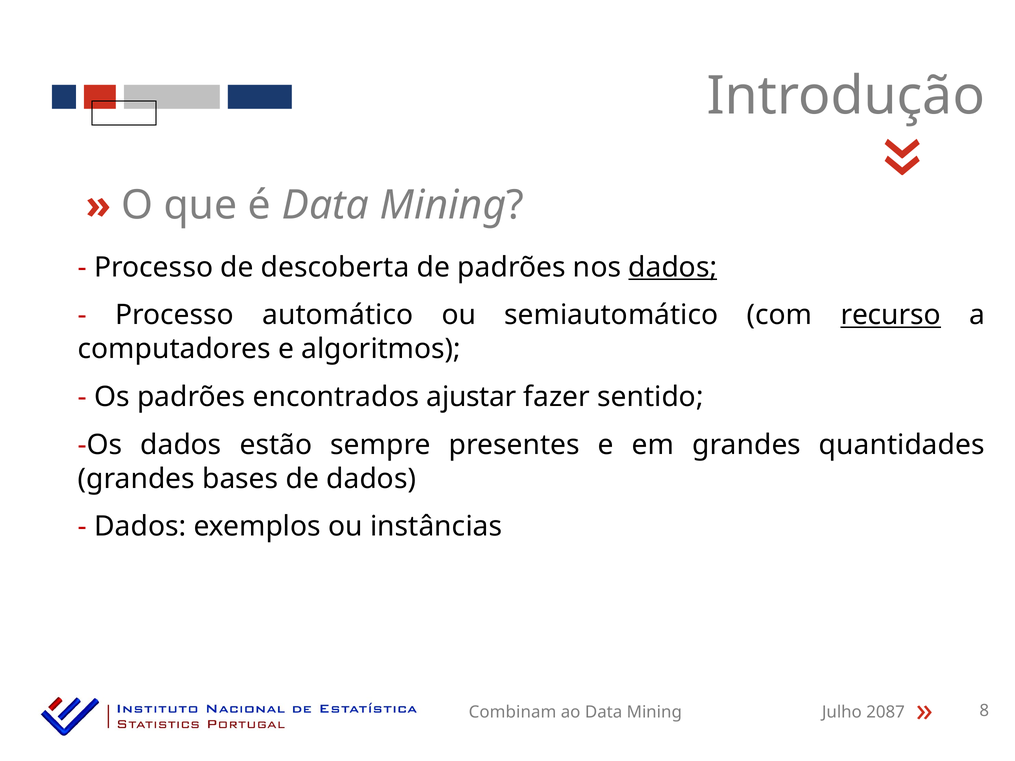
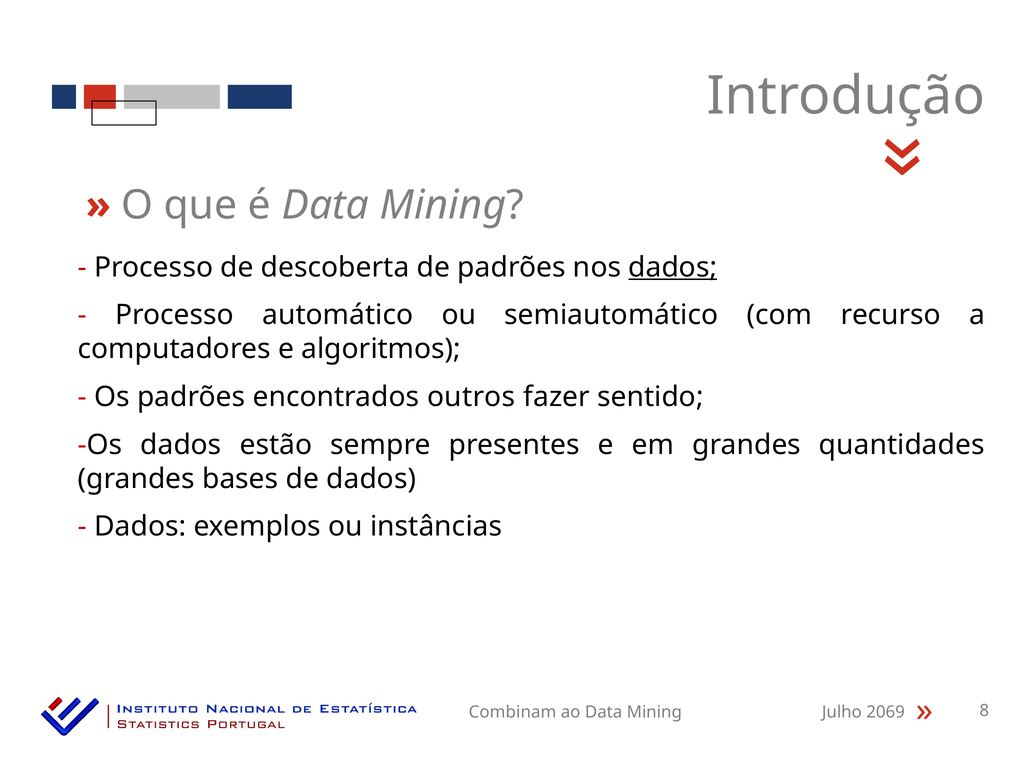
recurso underline: present -> none (891, 315)
ajustar: ajustar -> outros (471, 397)
2087: 2087 -> 2069 (886, 712)
